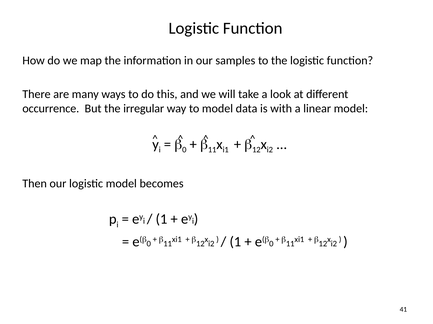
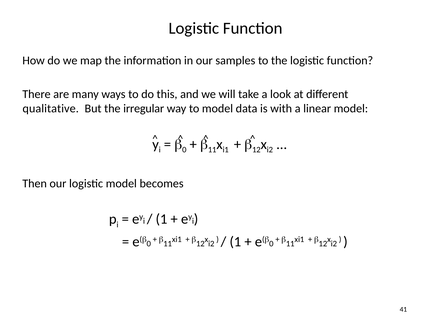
occurrence: occurrence -> qualitative (51, 109)
